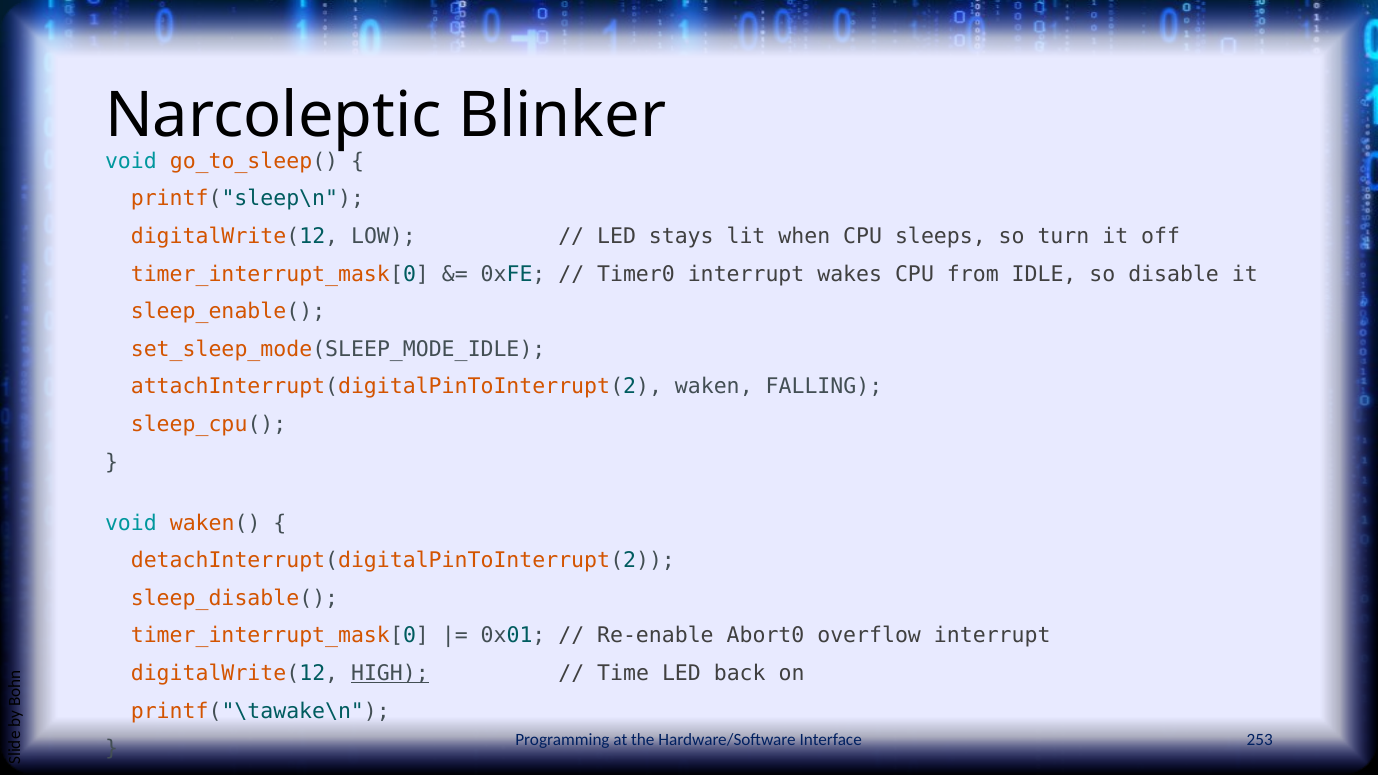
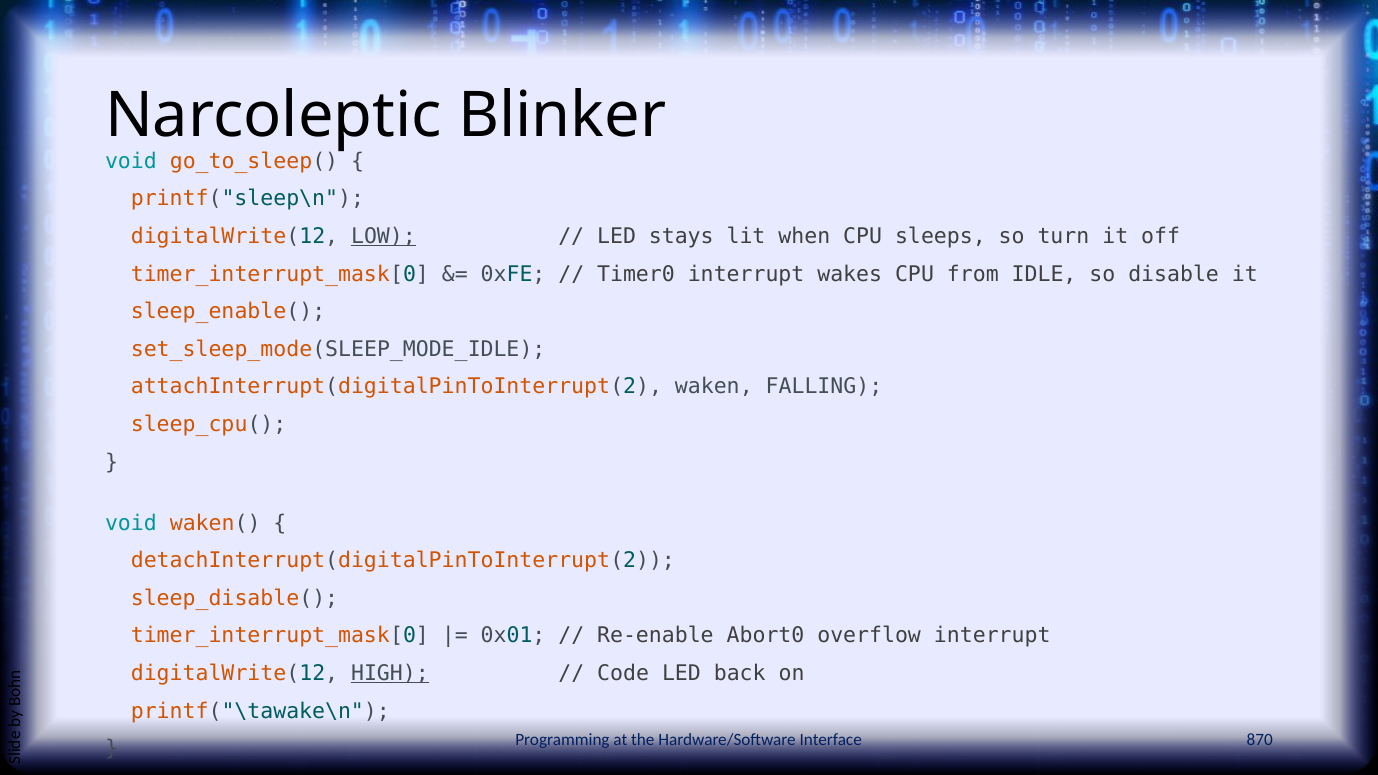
LOW underline: none -> present (383, 236)
Time: Time -> Code (623, 674)
253: 253 -> 870 (1260, 740)
